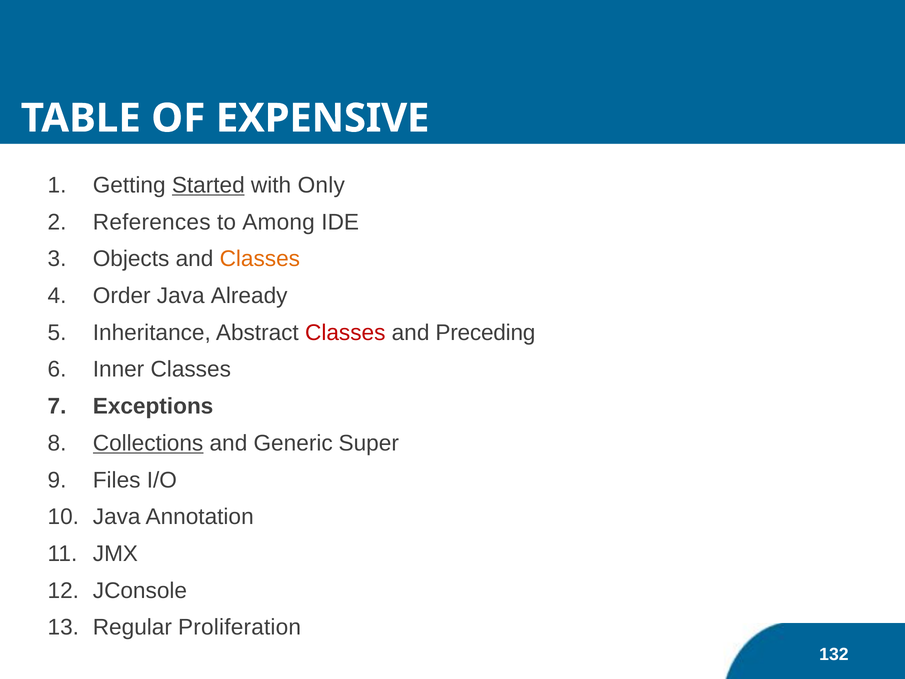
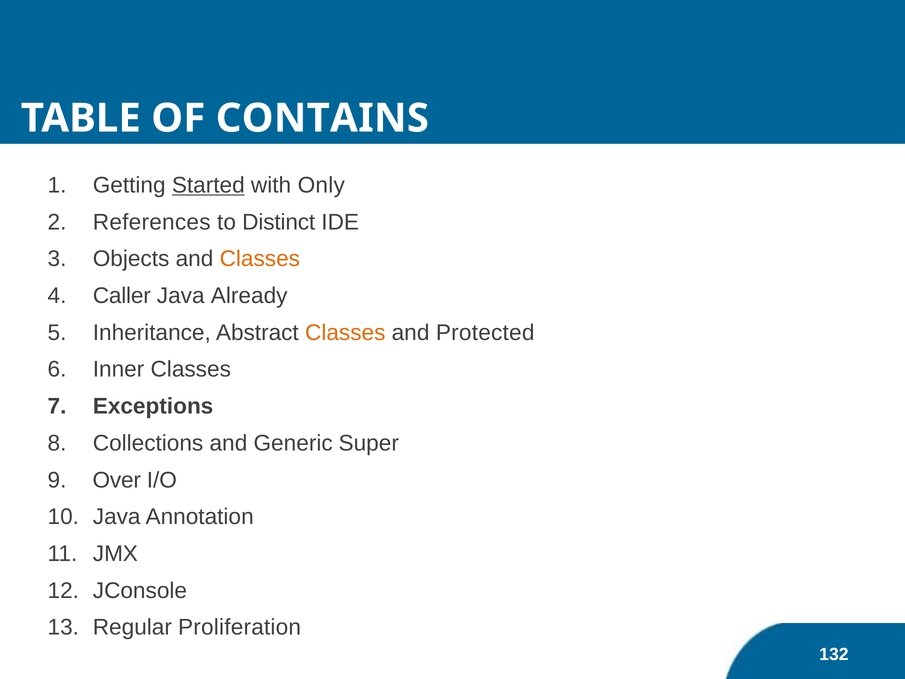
EXPENSIVE: EXPENSIVE -> CONTAINS (322, 118)
Among: Among -> Distinct (279, 222)
Order: Order -> Caller (122, 296)
Classes colour: red -> orange (345, 333)
Preceding: Preceding -> Protected (485, 333)
Collections underline: present -> none (148, 443)
Files: Files -> Over (117, 480)
